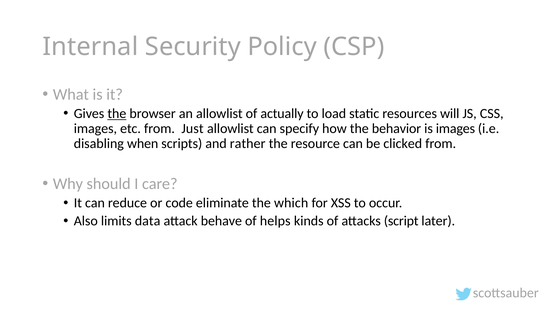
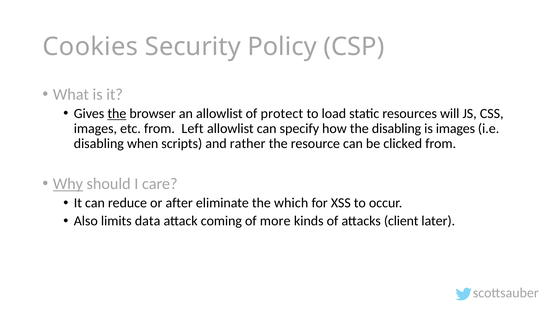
Internal: Internal -> Cookies (90, 47)
actually: actually -> protect (282, 113)
Just: Just -> Left (192, 128)
the behavior: behavior -> disabling (397, 128)
Why underline: none -> present (68, 183)
code: code -> after (179, 203)
behave: behave -> coming (221, 221)
helps: helps -> more (275, 221)
script: script -> client (401, 221)
